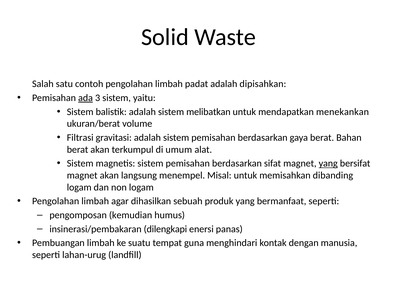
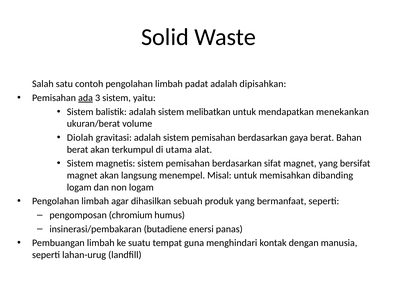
Filtrasi: Filtrasi -> Diolah (80, 137)
umum: umum -> utama (179, 149)
yang underline: present -> none (328, 163)
kemudian: kemudian -> chromium (131, 215)
dilengkapi: dilengkapi -> butadiene (165, 229)
